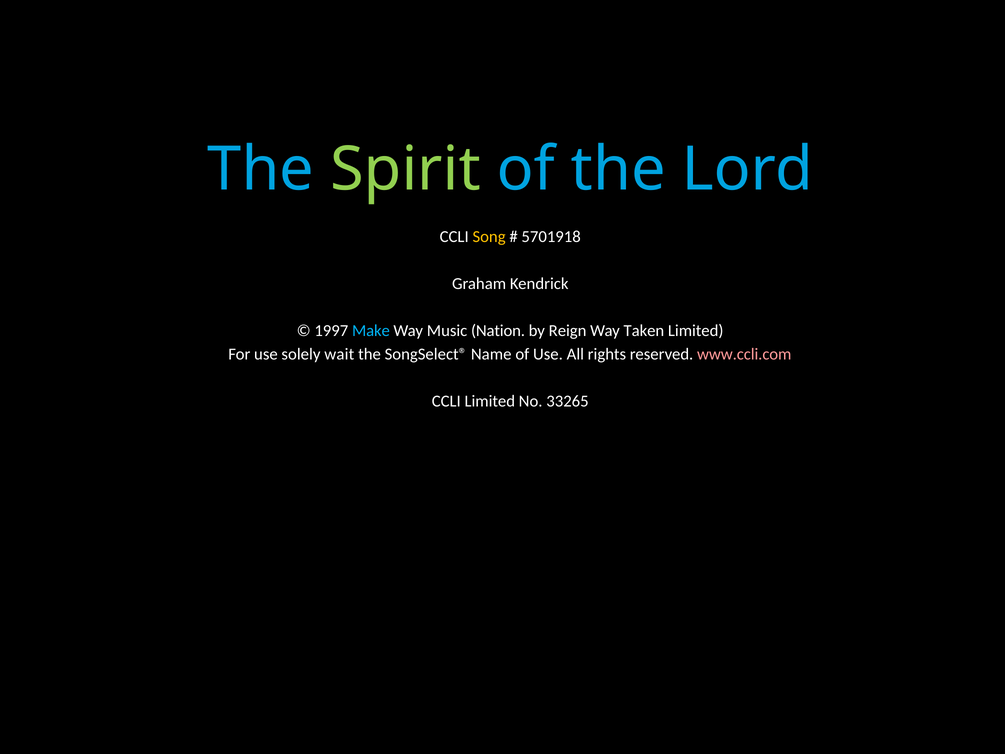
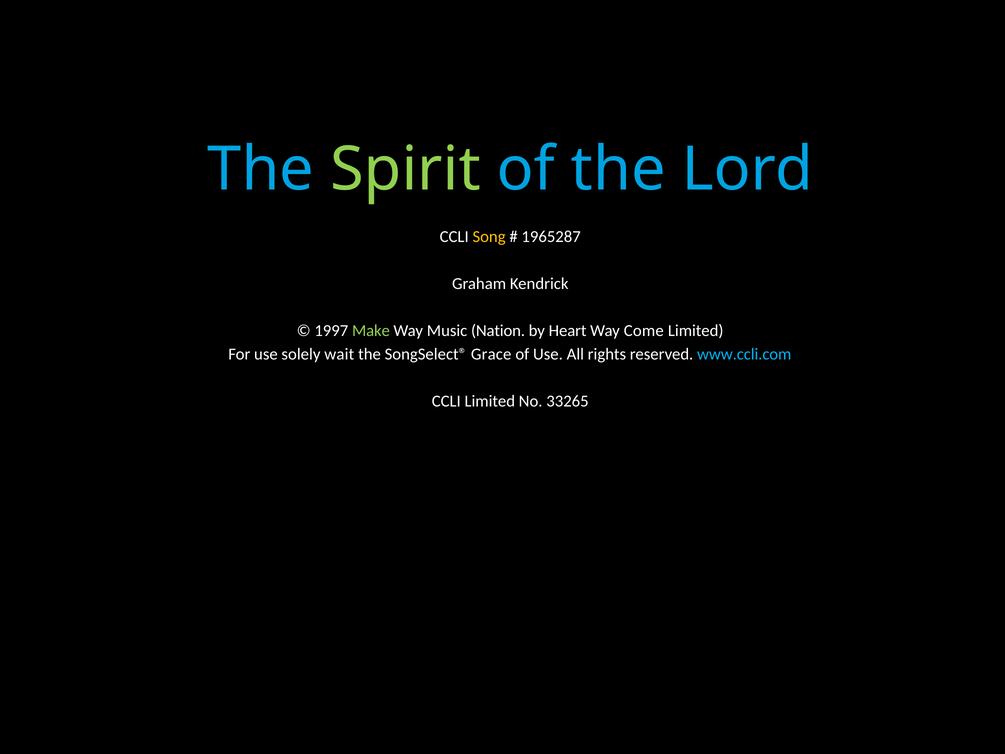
5701918: 5701918 -> 1965287 (551, 237)
Make colour: light blue -> light green (371, 331)
Reign: Reign -> Heart (568, 331)
Taken: Taken -> Come (644, 331)
Name: Name -> Grace (491, 354)
www.ccli.com colour: pink -> light blue (744, 354)
